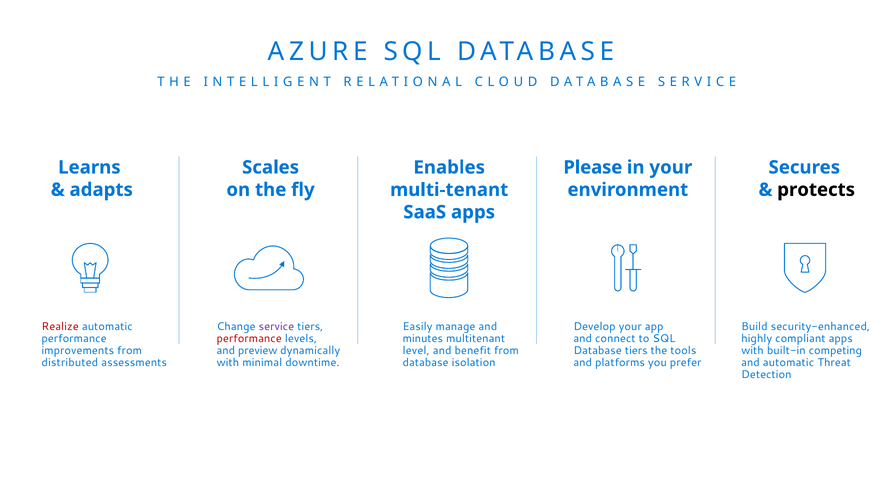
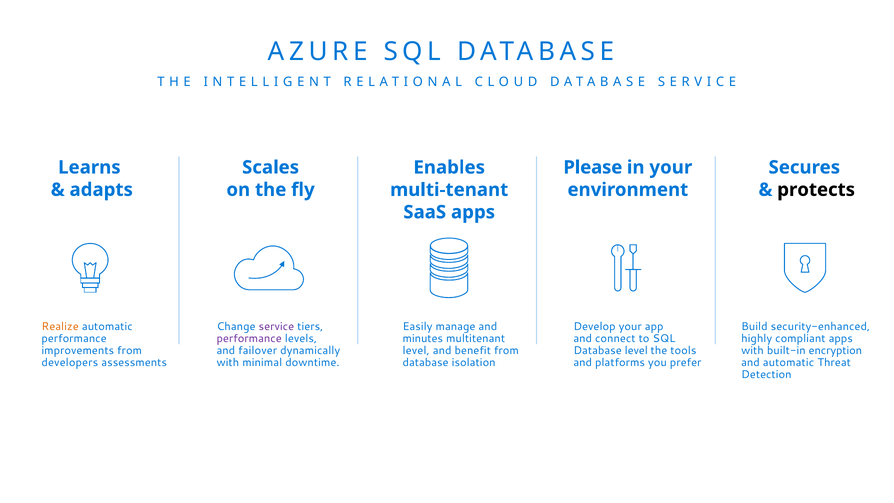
Realize colour: red -> orange (60, 326)
performance colour: red -> purple (249, 338)
preview: preview -> failover (258, 350)
Database tiers: tiers -> level (636, 350)
competing: competing -> encryption (835, 350)
distributed: distributed -> developers (70, 363)
